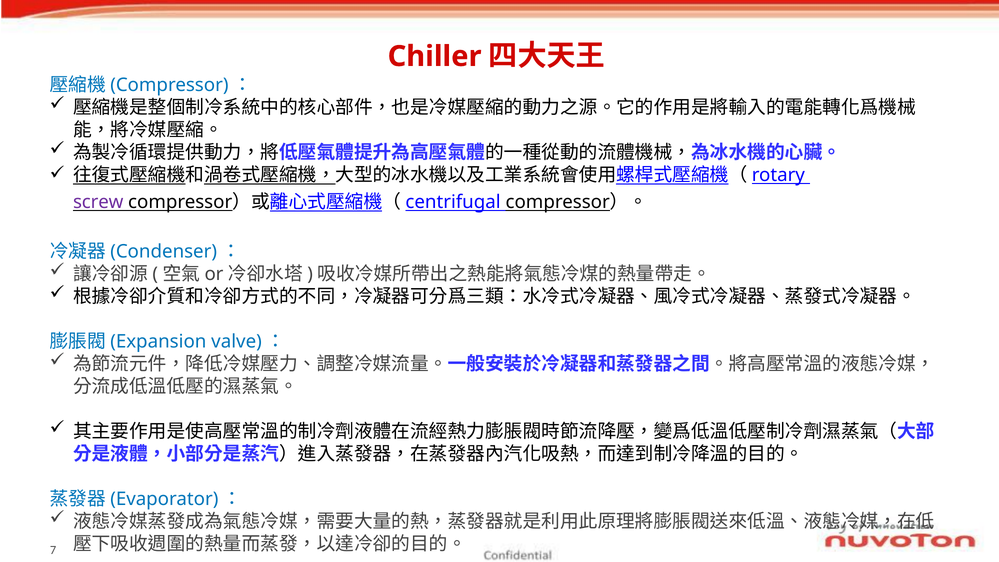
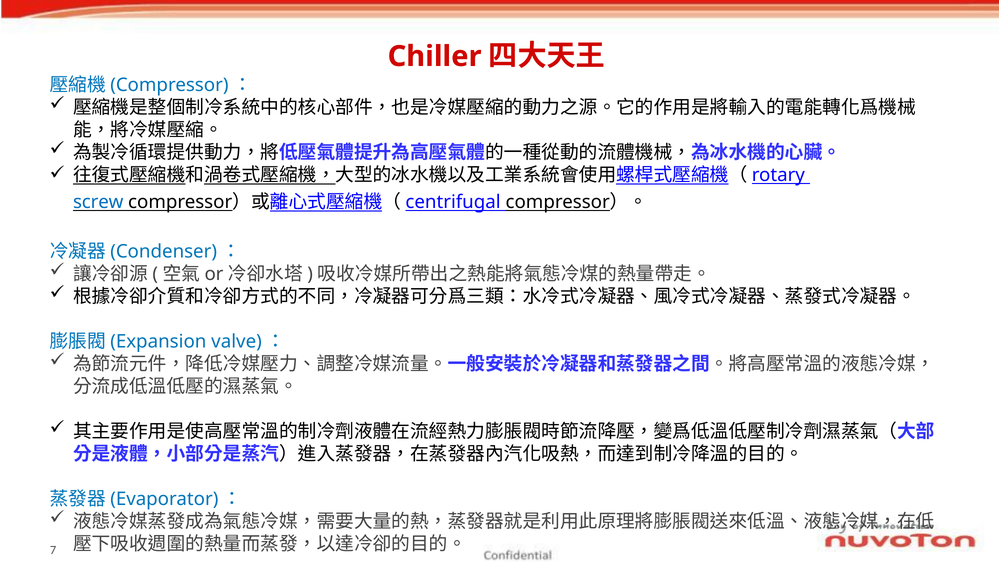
screw colour: purple -> blue (98, 202)
